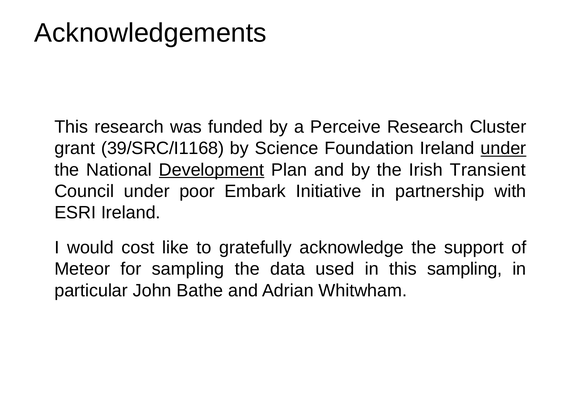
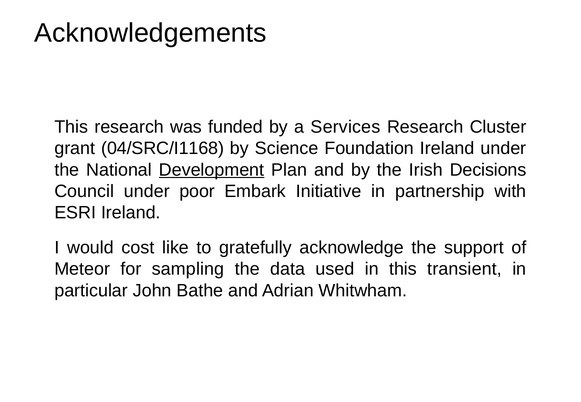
Perceive: Perceive -> Services (345, 127)
39/SRC/I1168: 39/SRC/I1168 -> 04/SRC/I1168 (163, 149)
under underline: present -> none (503, 149)
Transient: Transient -> Decisions (488, 170)
this sampling: sampling -> transient (465, 269)
